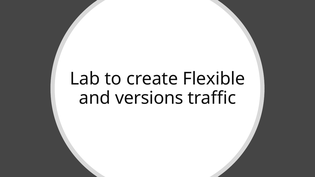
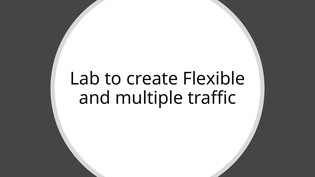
versions: versions -> multiple (149, 98)
